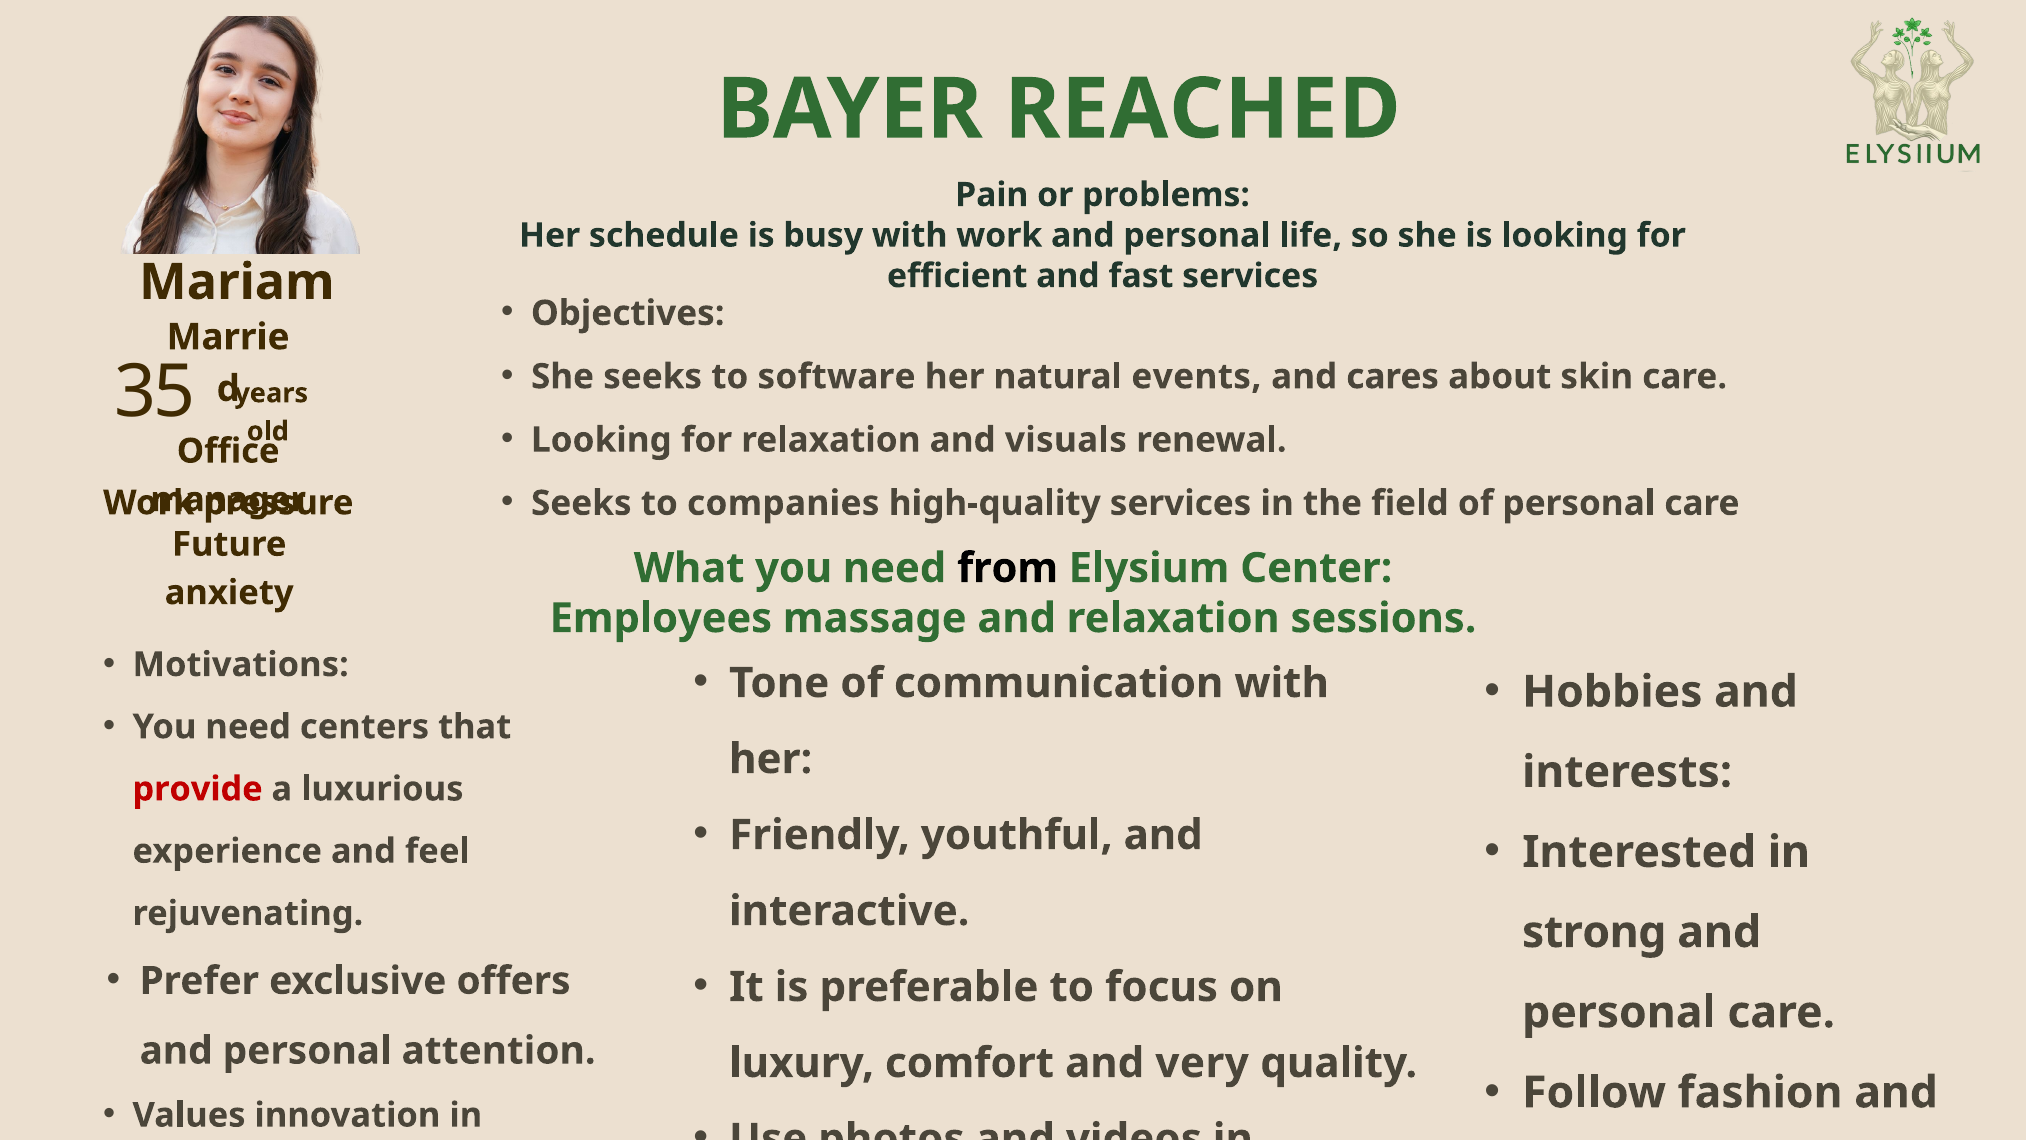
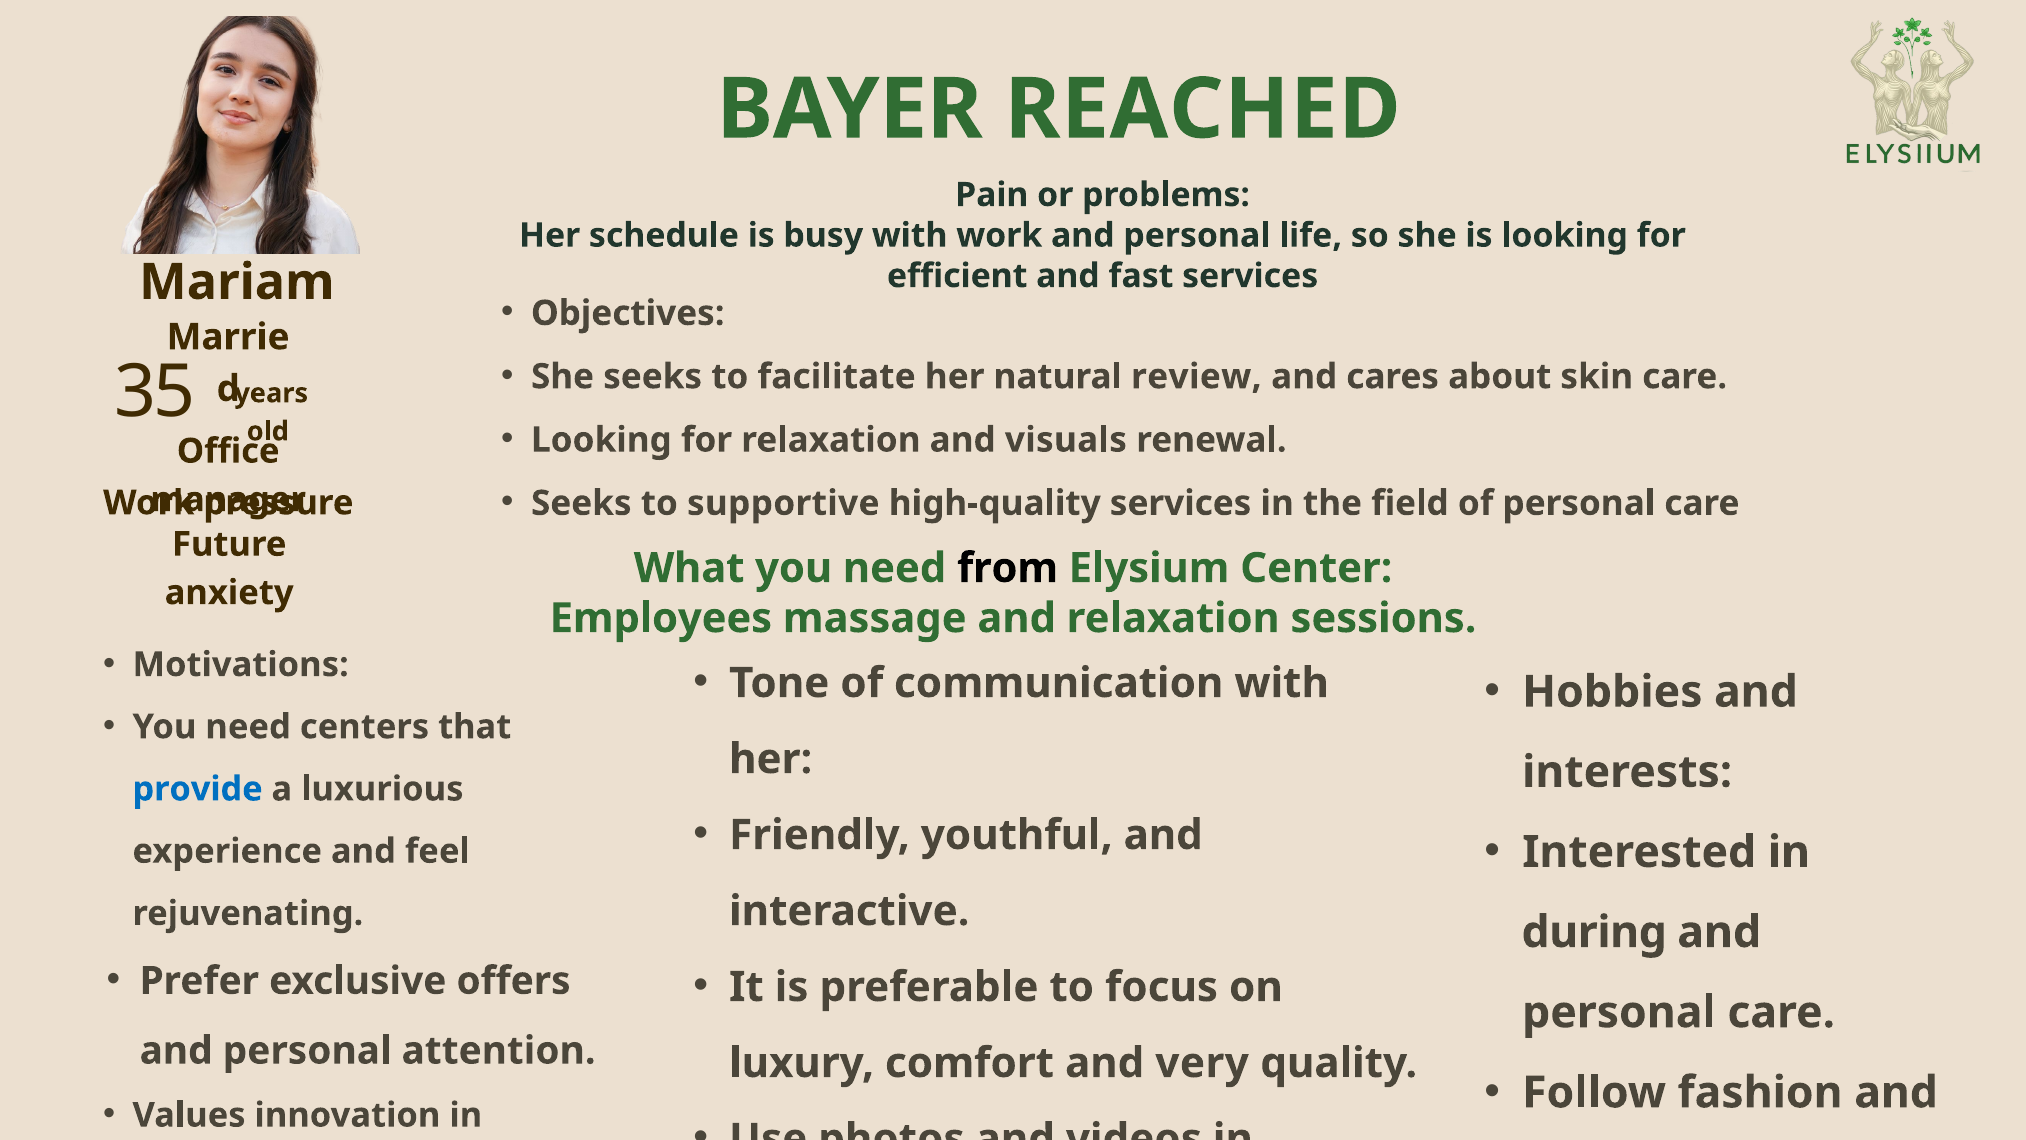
software: software -> facilitate (837, 377)
events: events -> review (1196, 377)
companies: companies -> supportive (783, 503)
provide colour: red -> blue (198, 789)
strong: strong -> during (1594, 932)
